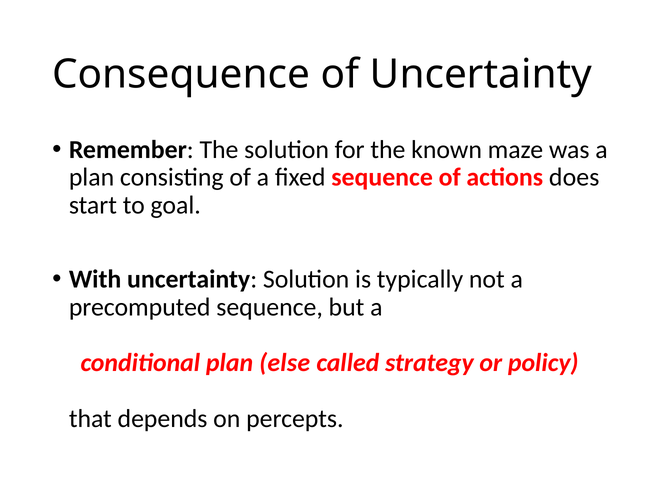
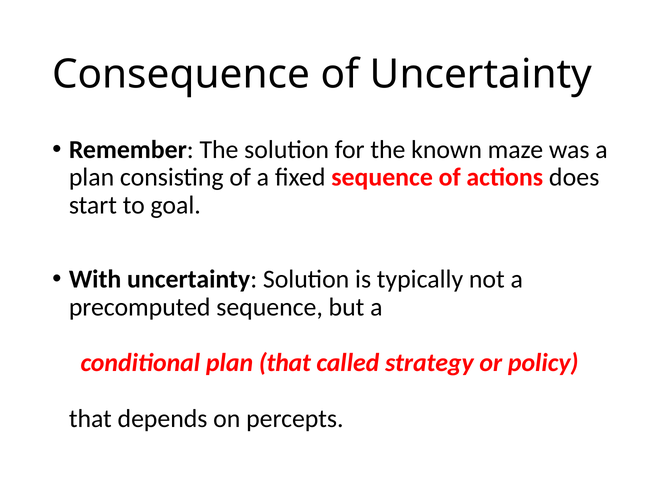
plan else: else -> that (285, 363)
